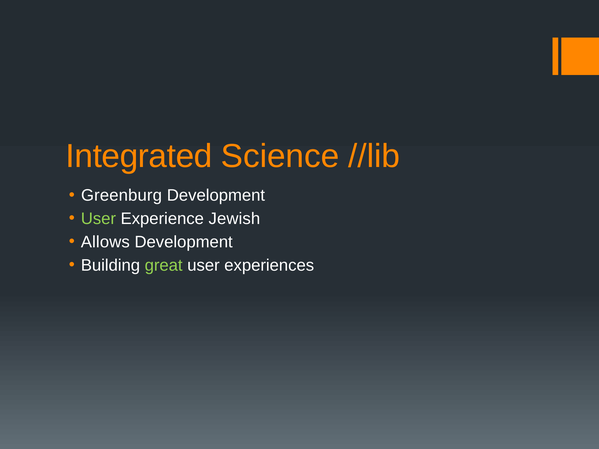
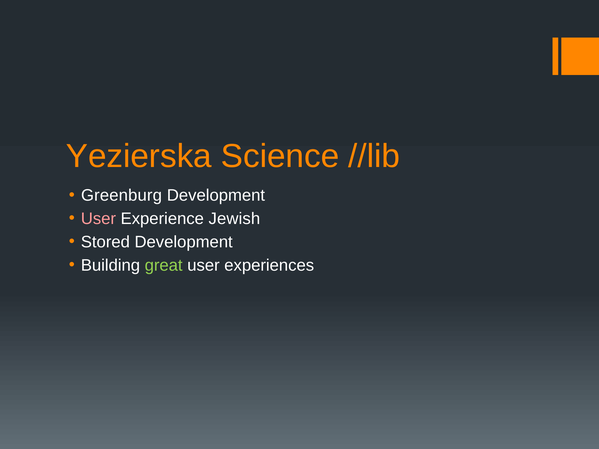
Integrated: Integrated -> Yezierska (139, 156)
User colour: light green -> pink (98, 219)
Allows: Allows -> Stored (105, 242)
